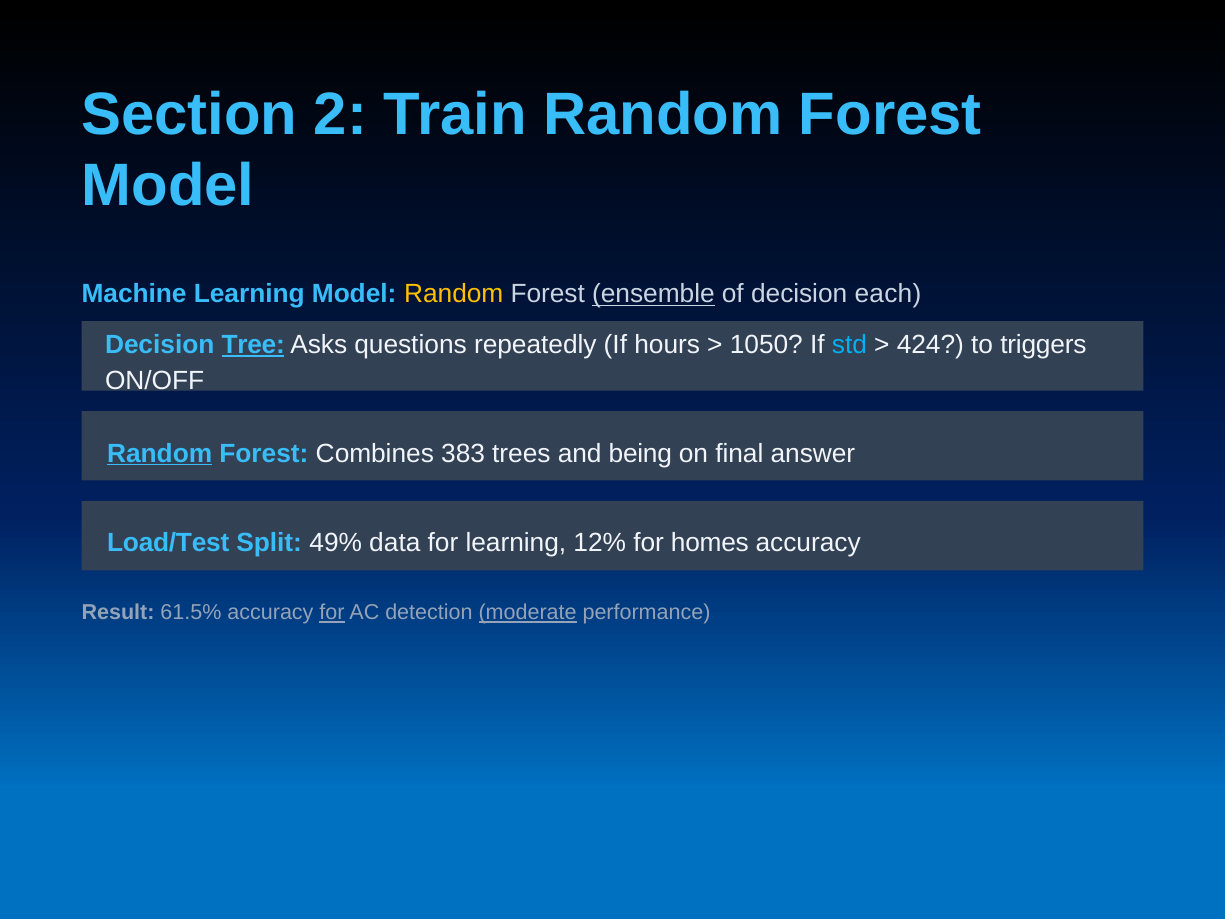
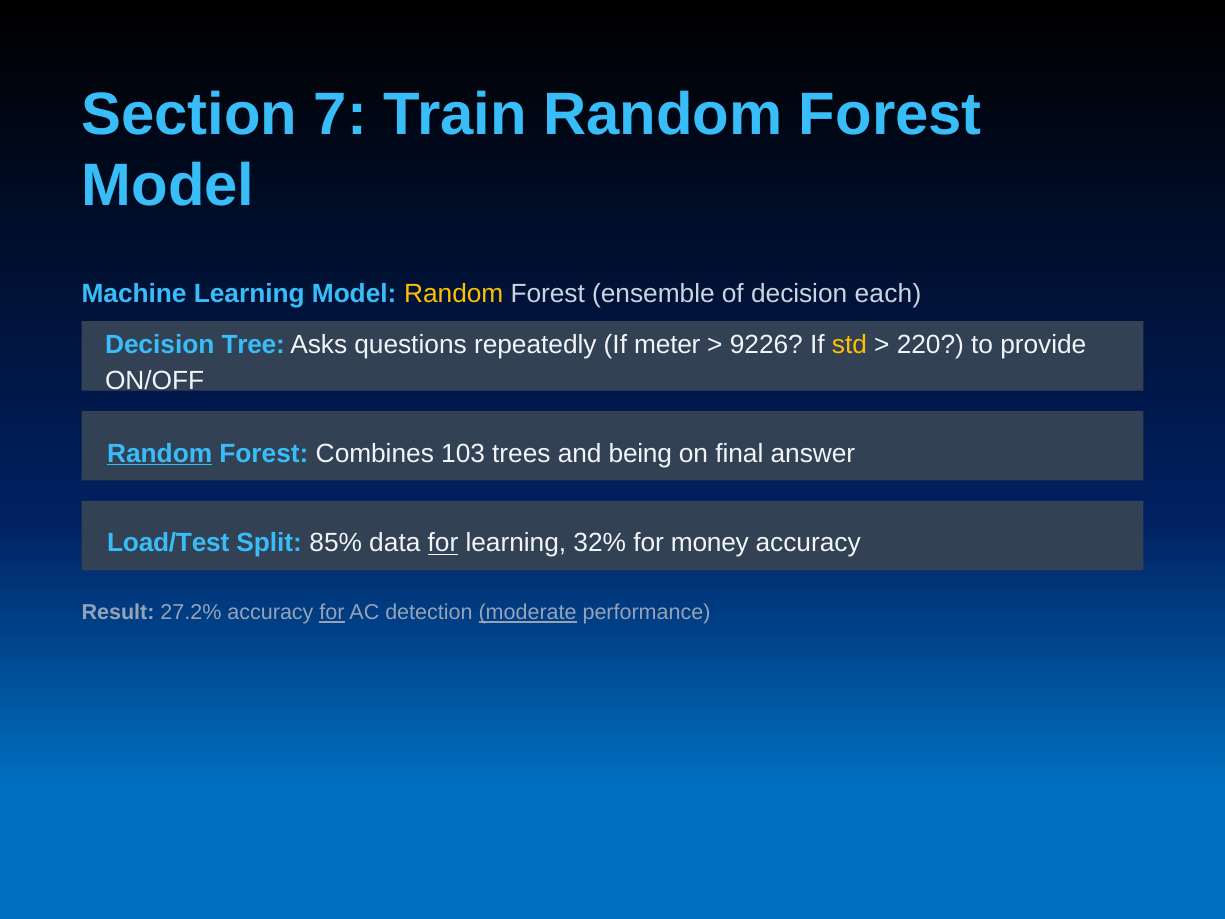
2: 2 -> 7 (341, 114)
ensemble underline: present -> none (653, 294)
Tree underline: present -> none (253, 344)
hours: hours -> meter (667, 344)
1050: 1050 -> 9226 (766, 344)
std colour: light blue -> yellow (849, 344)
424: 424 -> 220 (930, 344)
triggers: triggers -> provide (1043, 344)
383: 383 -> 103 (463, 453)
49%: 49% -> 85% (336, 543)
for underline: none -> present (443, 543)
12%: 12% -> 32% (600, 543)
homes: homes -> money (710, 543)
61.5%: 61.5% -> 27.2% (191, 613)
